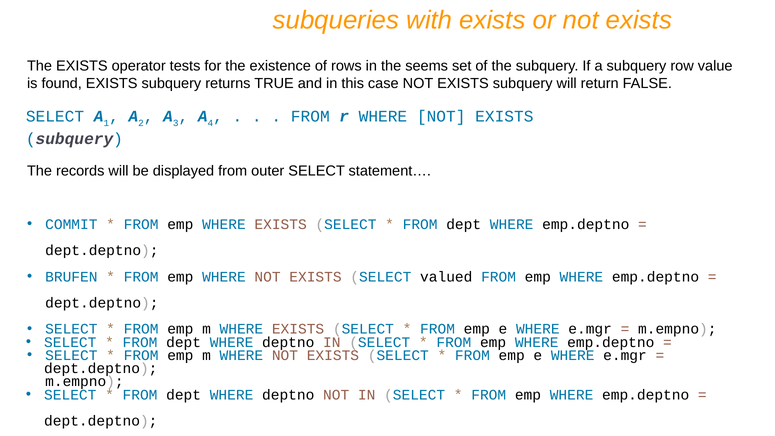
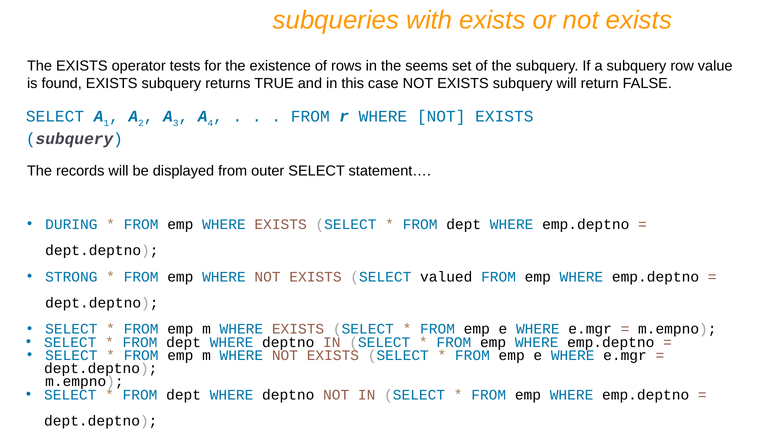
COMMIT: COMMIT -> DURING (71, 224)
BRUFEN: BRUFEN -> STRONG (71, 277)
